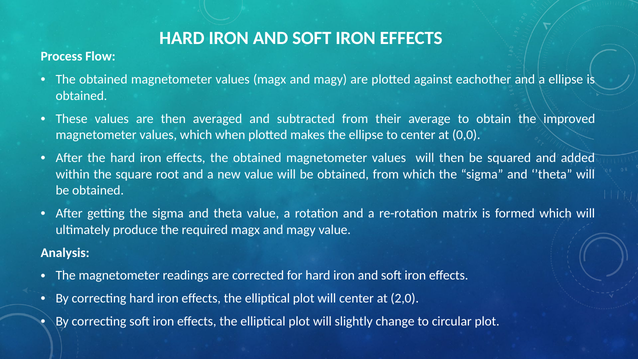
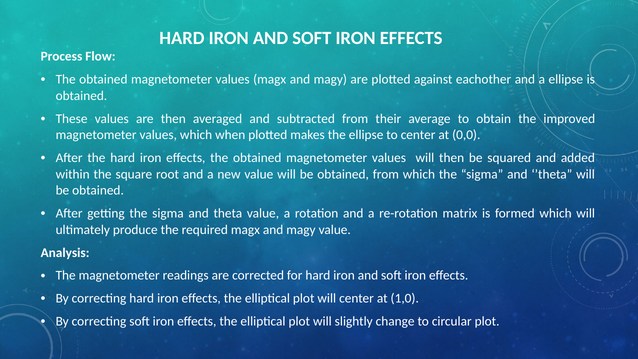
2,0: 2,0 -> 1,0 (405, 298)
